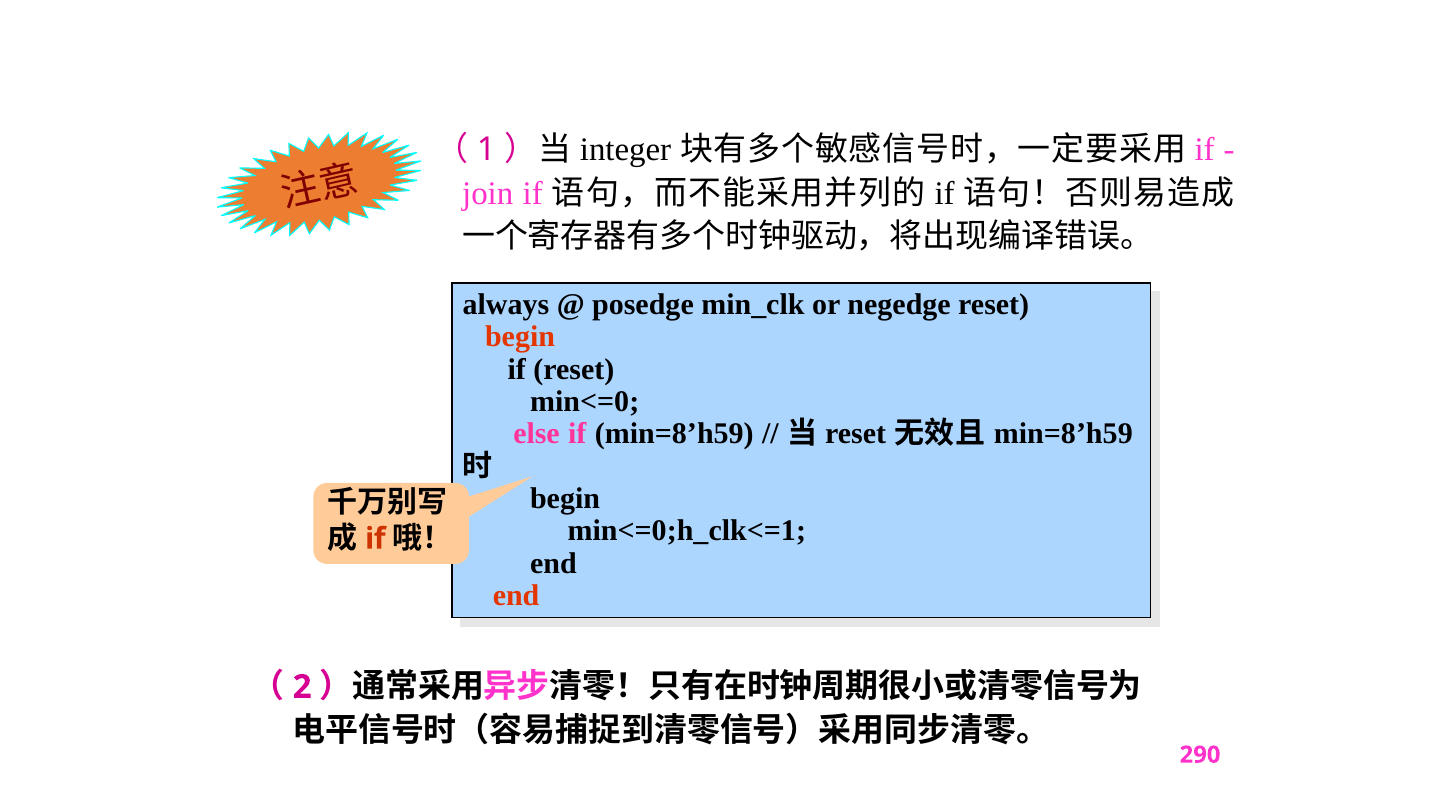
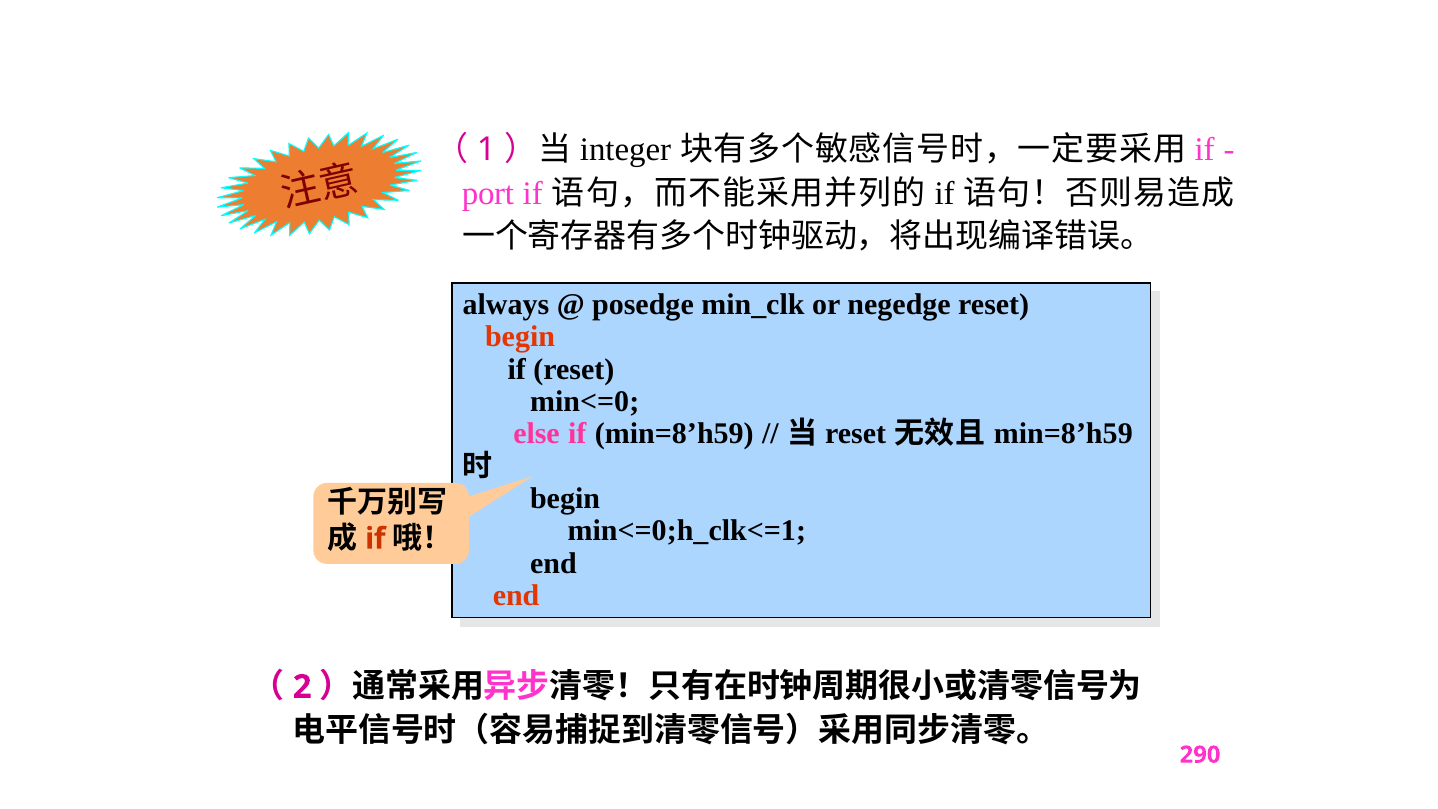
join: join -> port (488, 193)
